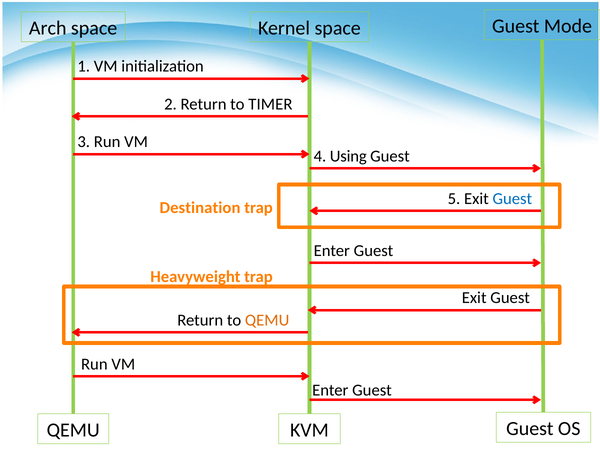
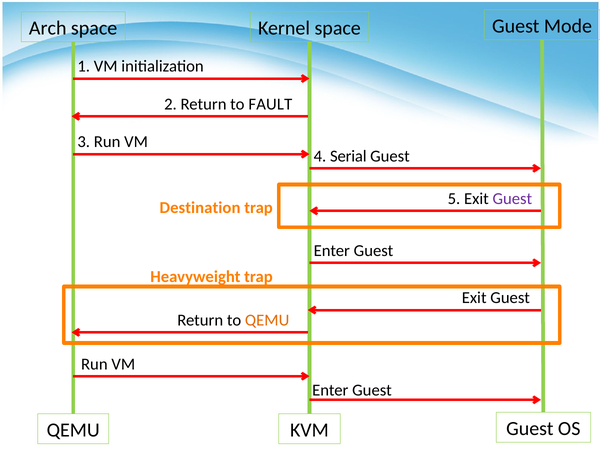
TIMER: TIMER -> FAULT (270, 104)
Using: Using -> Serial (348, 156)
Guest colour: blue -> purple (512, 199)
